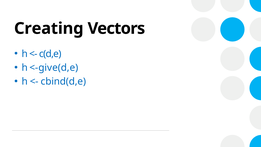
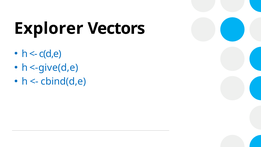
Creating: Creating -> Explorer (49, 28)
